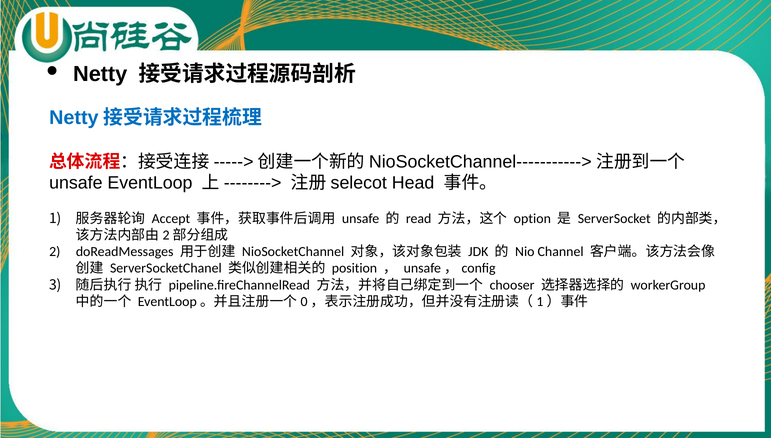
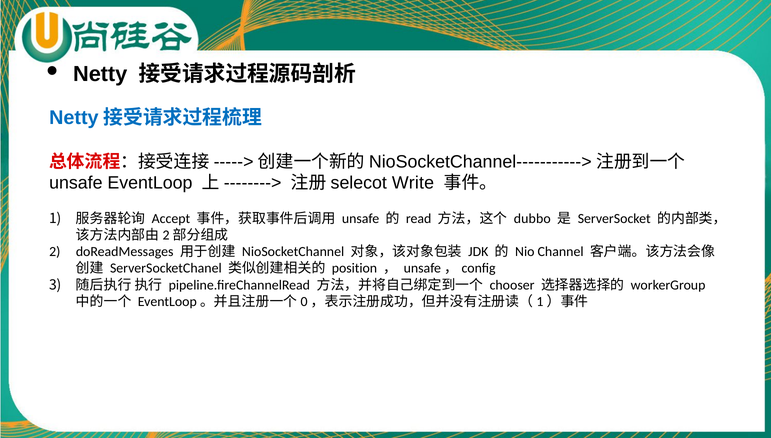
Head: Head -> Write (413, 183)
option: option -> dubbo (532, 218)
